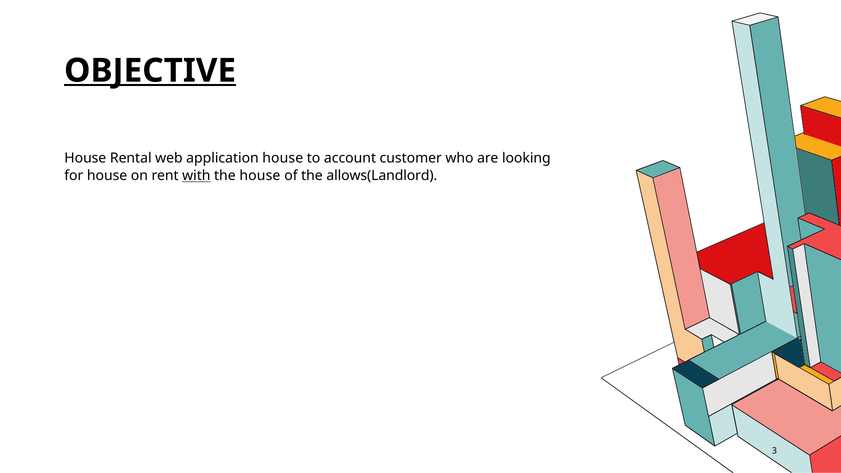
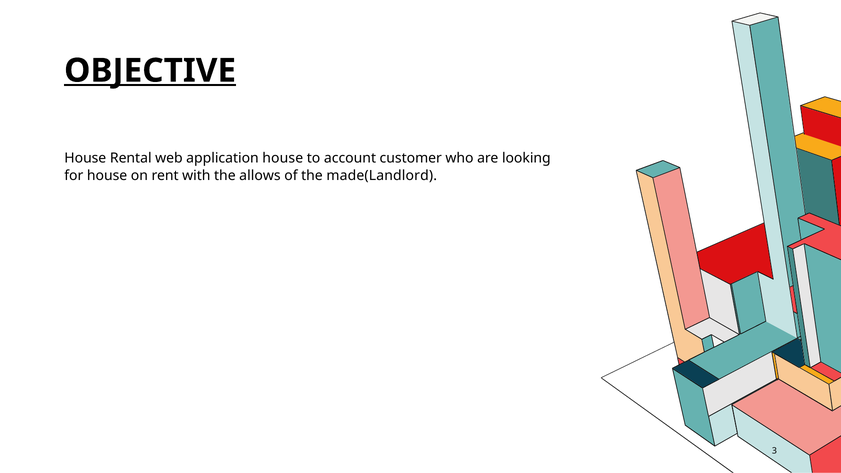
with underline: present -> none (196, 176)
the house: house -> allows (260, 176)
allows(Landlord: allows(Landlord -> made(Landlord (382, 176)
